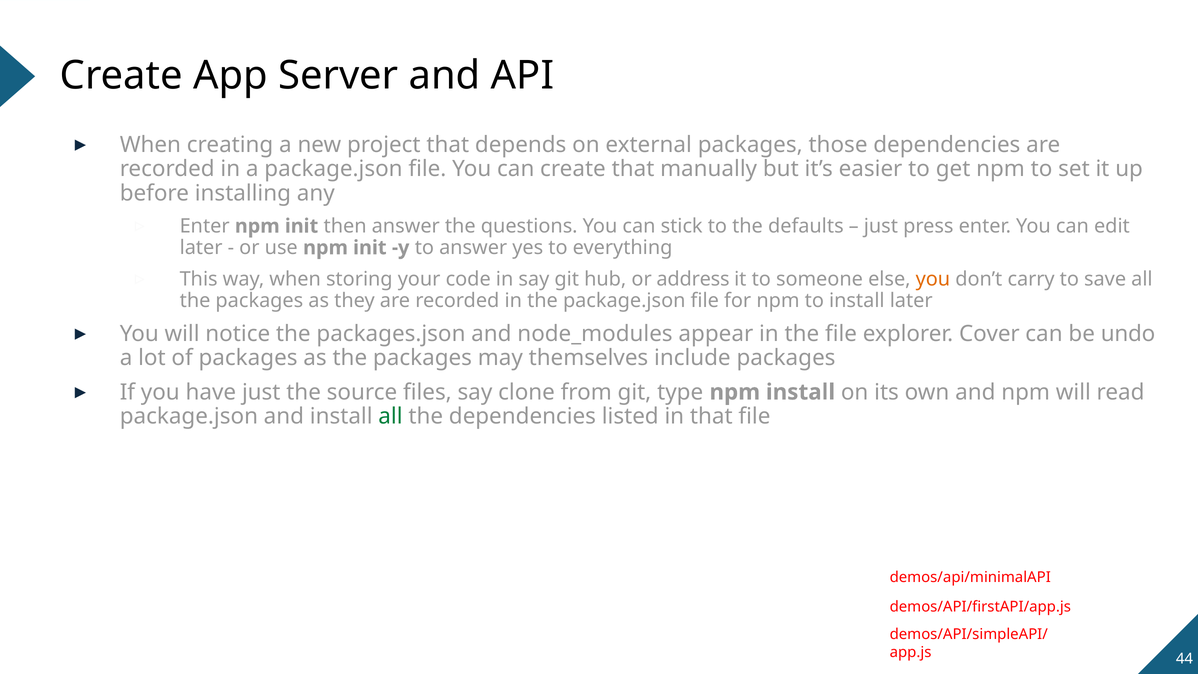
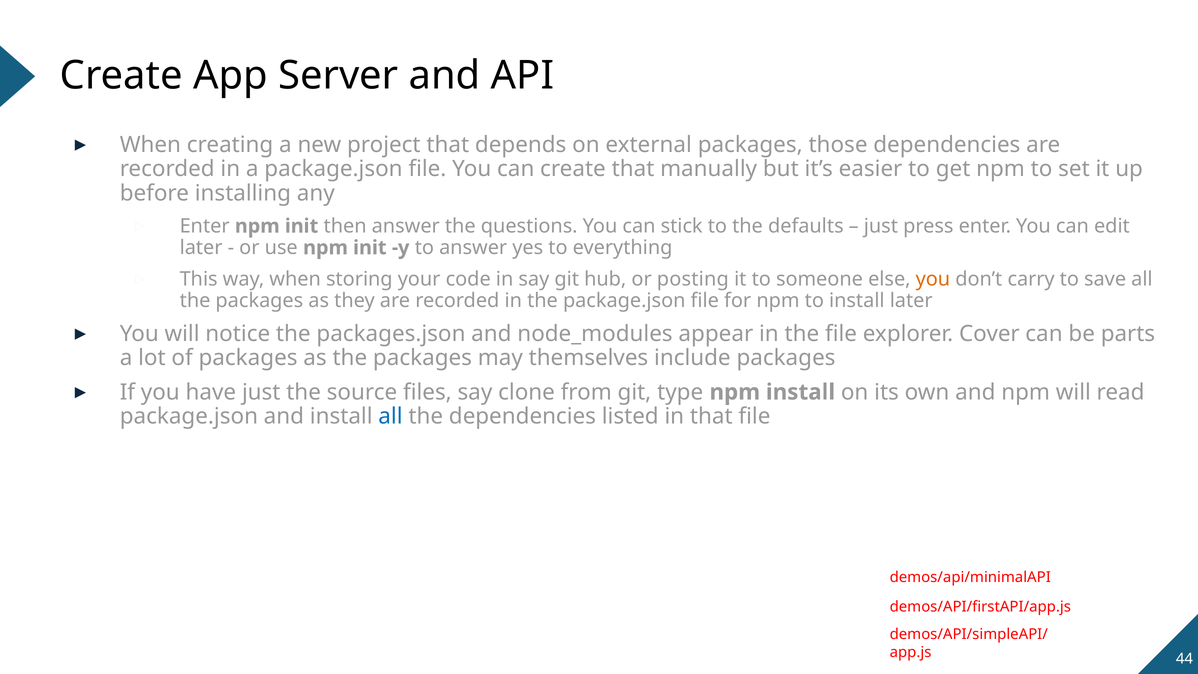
address: address -> posting (693, 279)
undo: undo -> parts (1128, 334)
all colour: green -> blue (390, 416)
